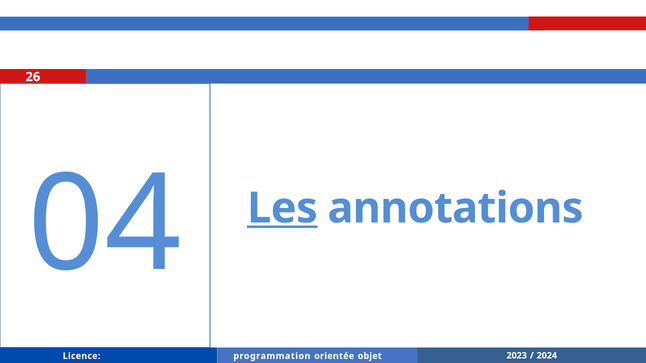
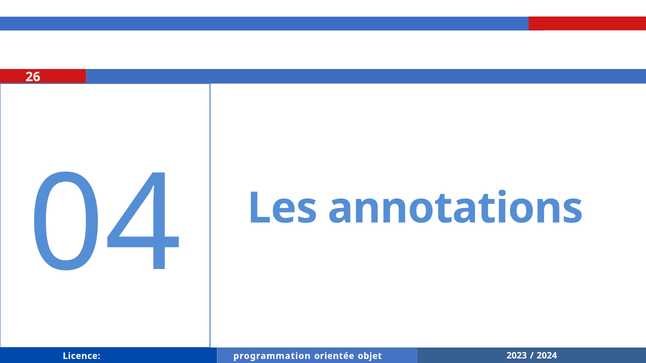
Les underline: present -> none (282, 208)
